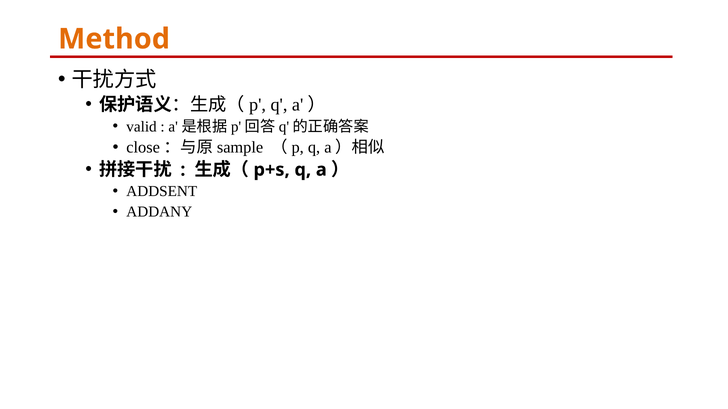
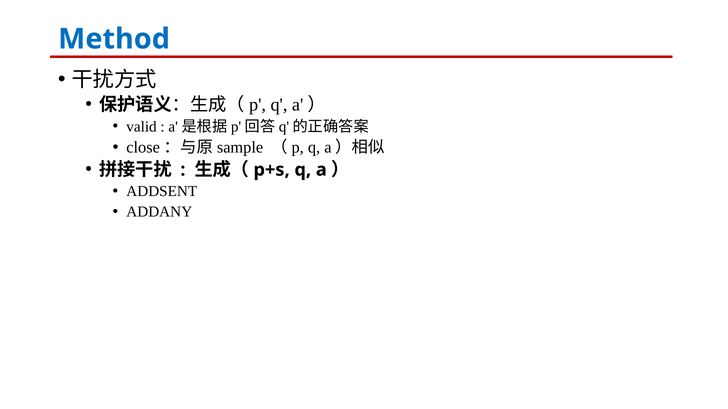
Method colour: orange -> blue (114, 39)
